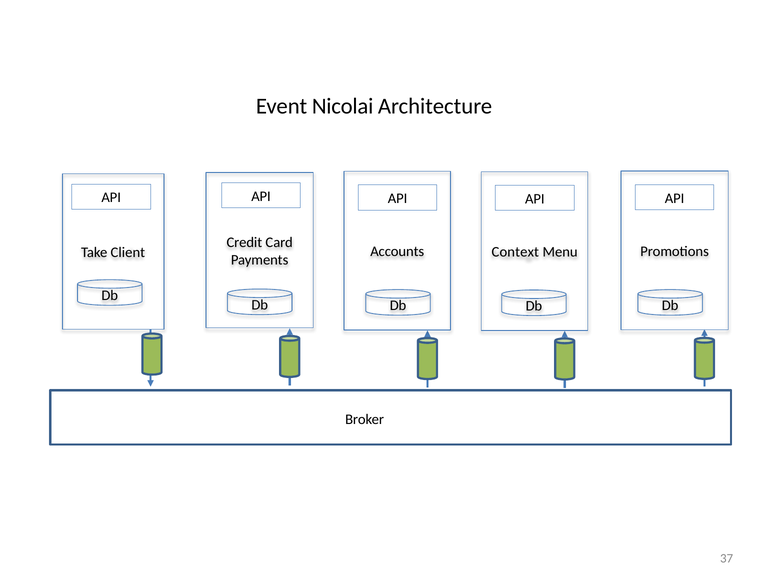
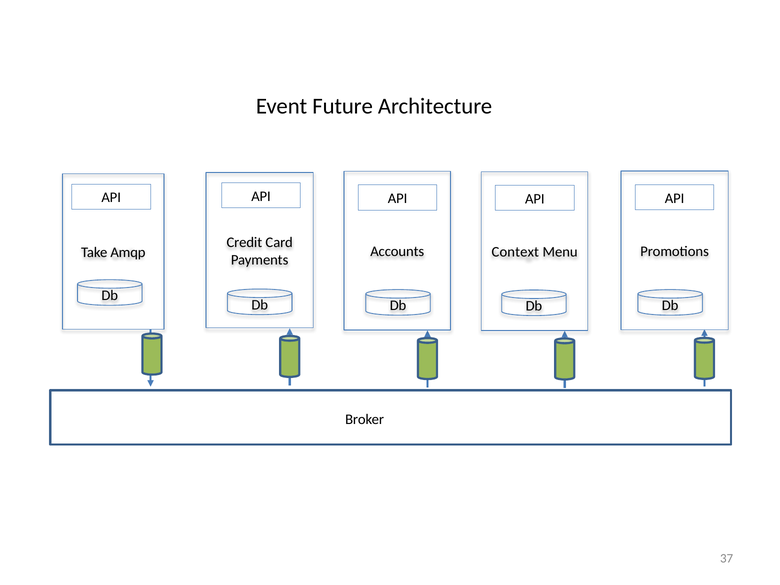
Nicolai: Nicolai -> Future (343, 106)
Client: Client -> Amqp (128, 253)
